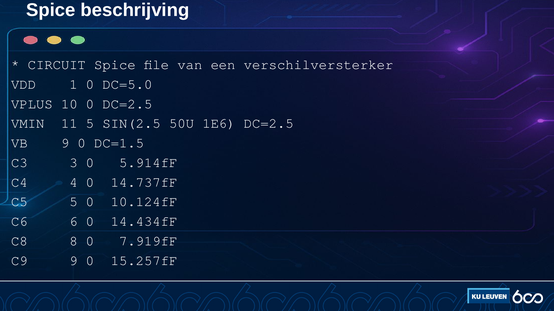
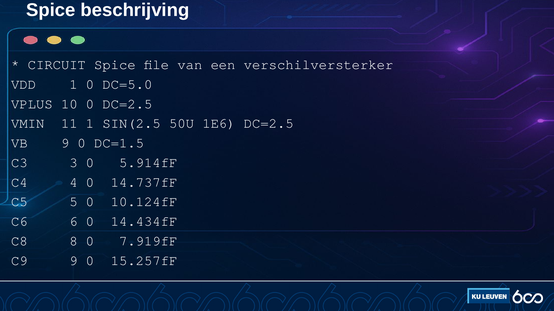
11 5: 5 -> 1 (90, 124)
